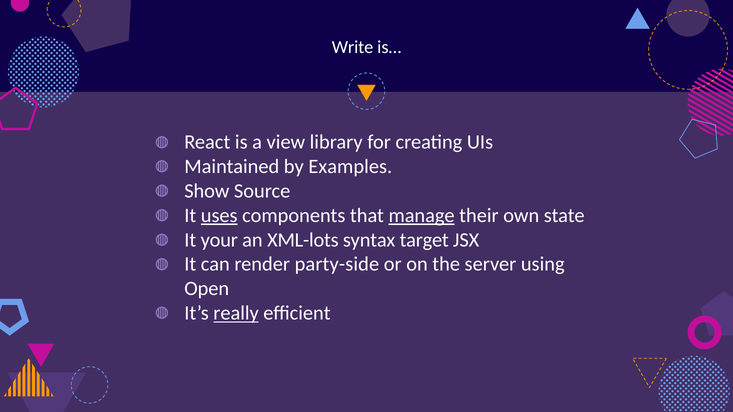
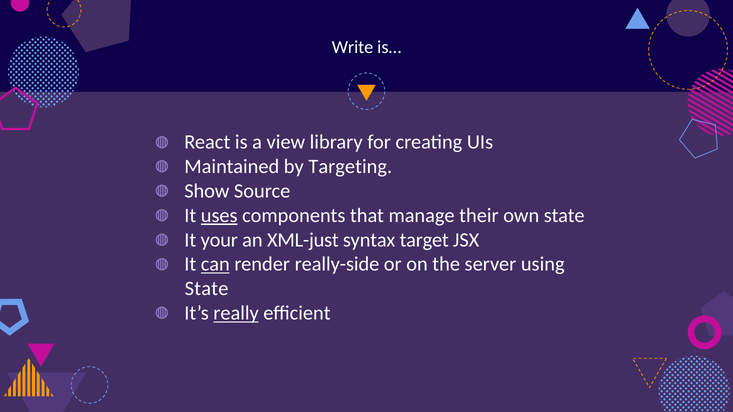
Examples: Examples -> Targeting (350, 167)
manage underline: present -> none (422, 216)
XML-lots: XML-lots -> XML-just (303, 240)
can underline: none -> present (215, 264)
party-side: party-side -> really-side (337, 264)
Open: Open -> State (207, 289)
